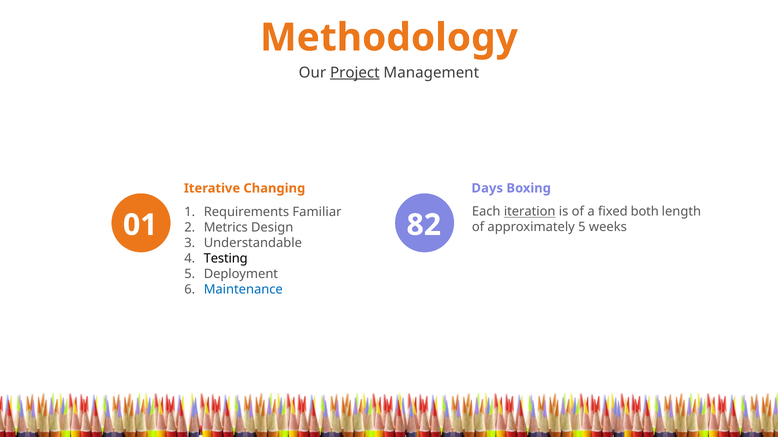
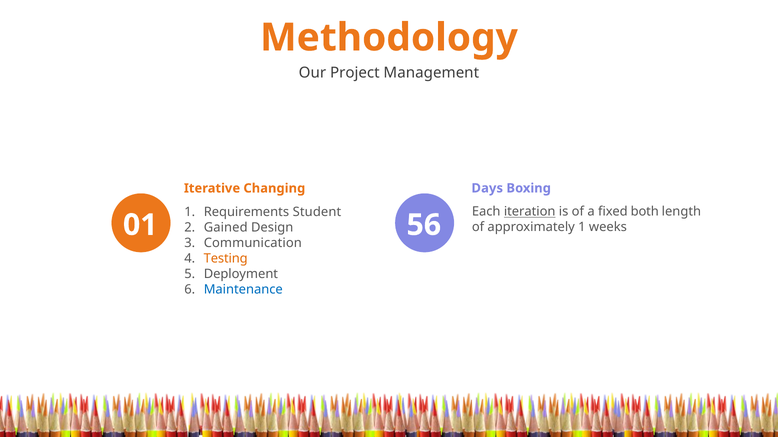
Project underline: present -> none (355, 73)
Familiar: Familiar -> Student (317, 212)
82: 82 -> 56 (424, 225)
approximately 5: 5 -> 1 (582, 228)
Metrics: Metrics -> Gained (226, 228)
Understandable: Understandable -> Communication (253, 243)
Testing colour: black -> orange (226, 259)
